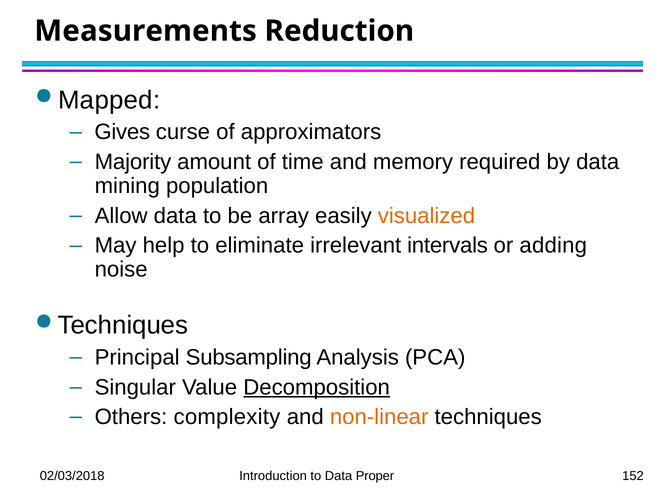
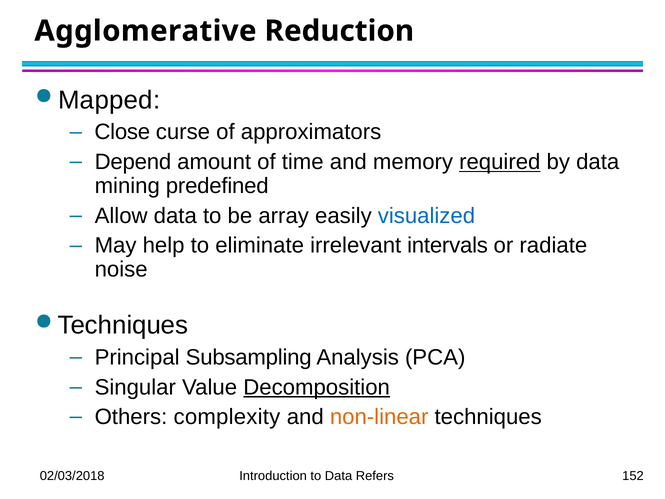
Measurements: Measurements -> Agglomerative (145, 31)
Gives: Gives -> Close (122, 132)
Majority: Majority -> Depend (133, 162)
required underline: none -> present (500, 162)
population: population -> predefined (217, 186)
visualized colour: orange -> blue (426, 216)
adding: adding -> radiate (553, 246)
Proper: Proper -> Refers (375, 476)
